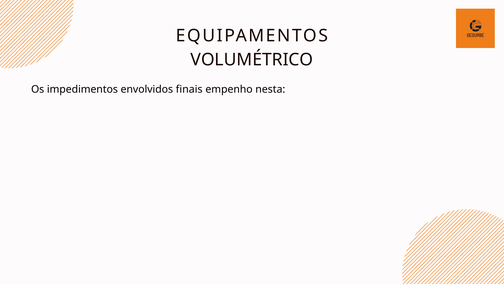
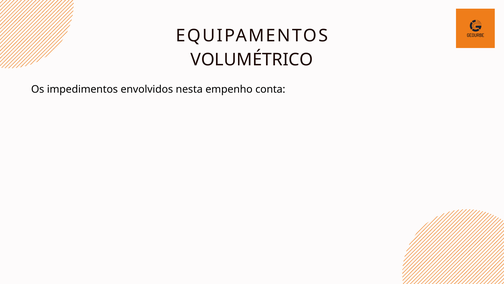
finais: finais -> nesta (189, 89)
nesta: nesta -> conta (270, 89)
